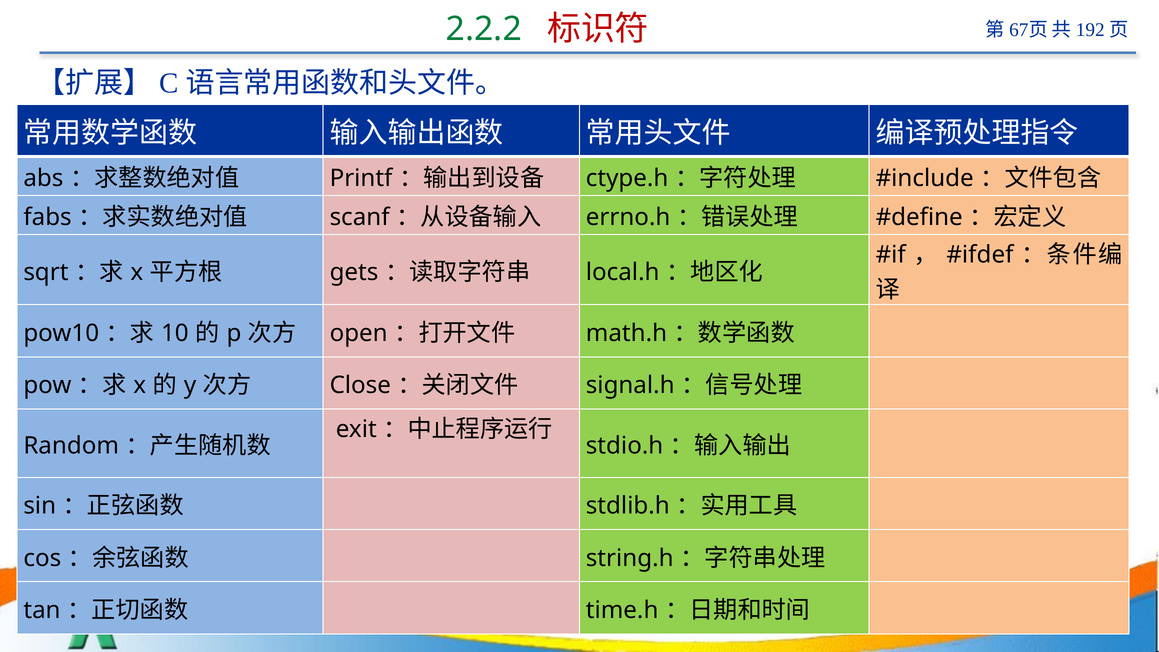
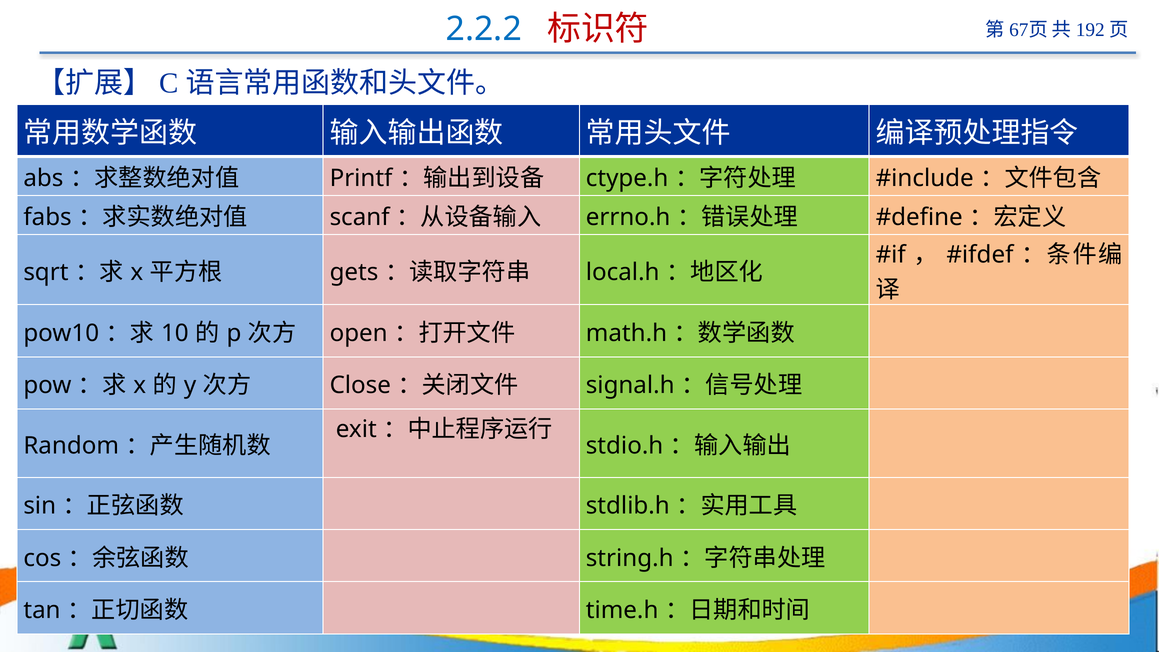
2.2.2 colour: green -> blue (484, 29)
